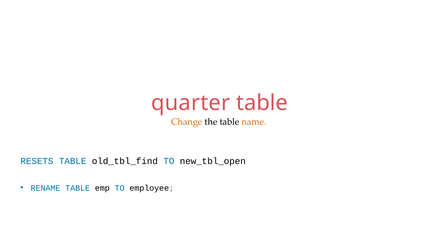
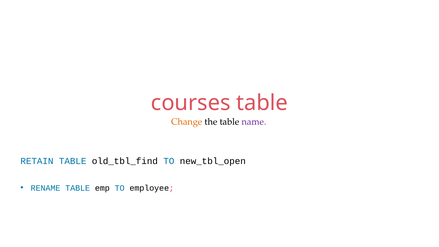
quarter: quarter -> courses (191, 103)
name colour: orange -> purple (254, 122)
RESETS: RESETS -> RETAIN (37, 161)
